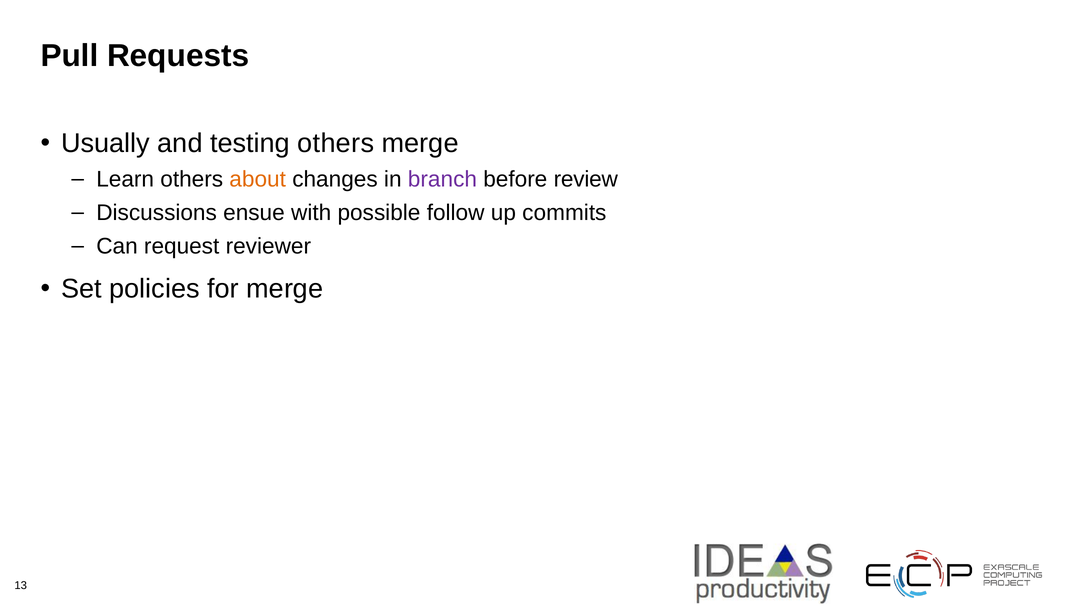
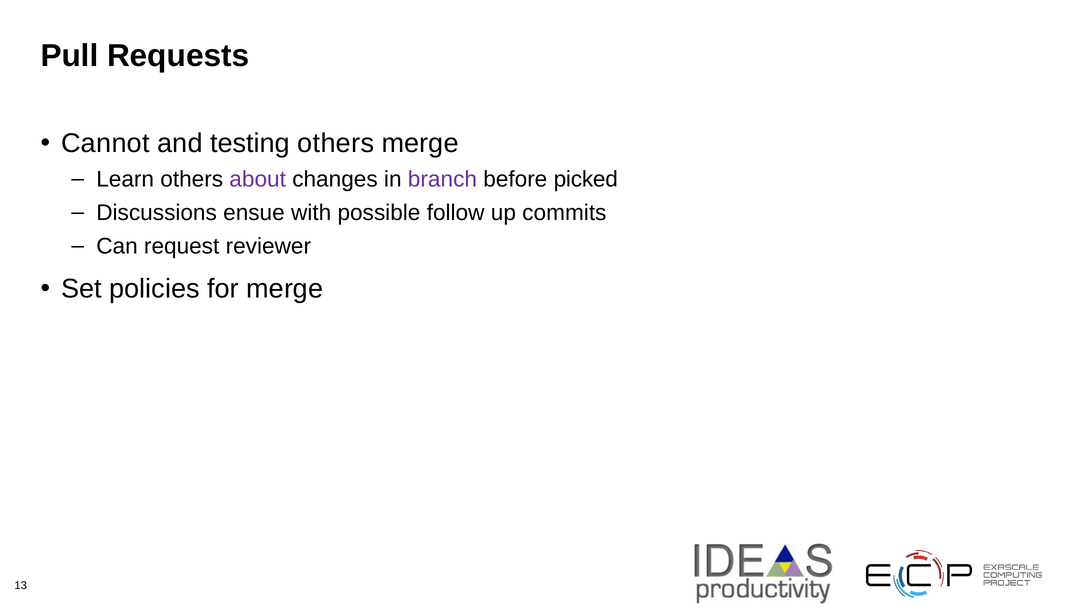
Usually: Usually -> Cannot (105, 144)
about colour: orange -> purple (258, 179)
review: review -> picked (586, 179)
